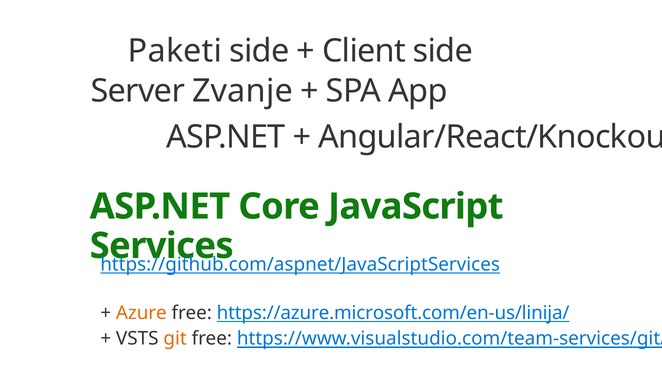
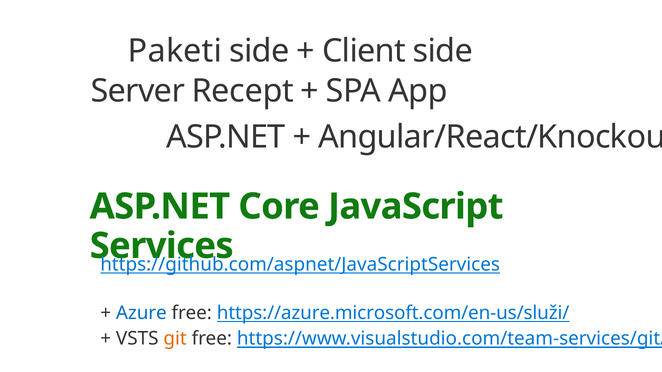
Zvanje: Zvanje -> Recept (243, 91)
Azure colour: orange -> blue (141, 313)
https://azure.microsoft.com/en-us/linija/: https://azure.microsoft.com/en-us/linija/ -> https://azure.microsoft.com/en-us/služi/ (393, 313)
